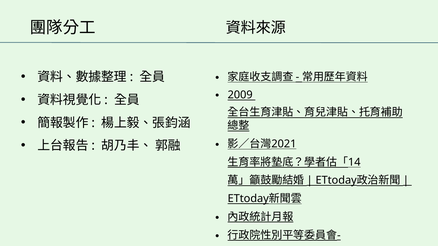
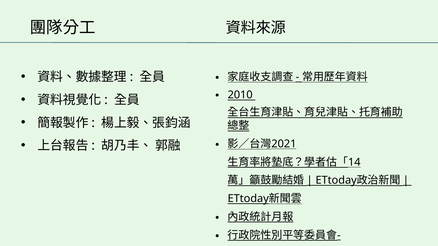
2009: 2009 -> 2010 (240, 95)
